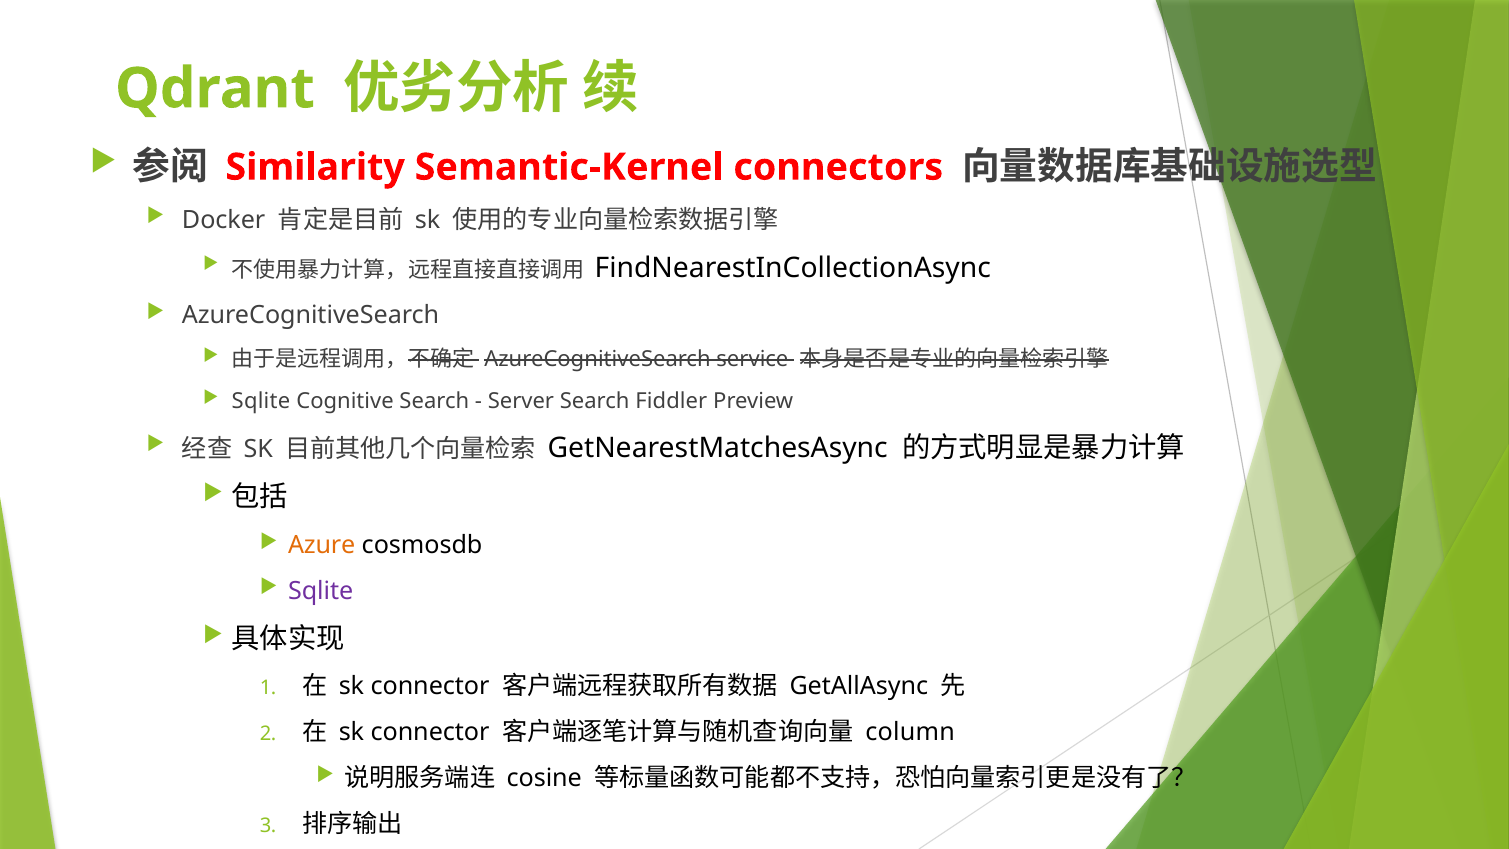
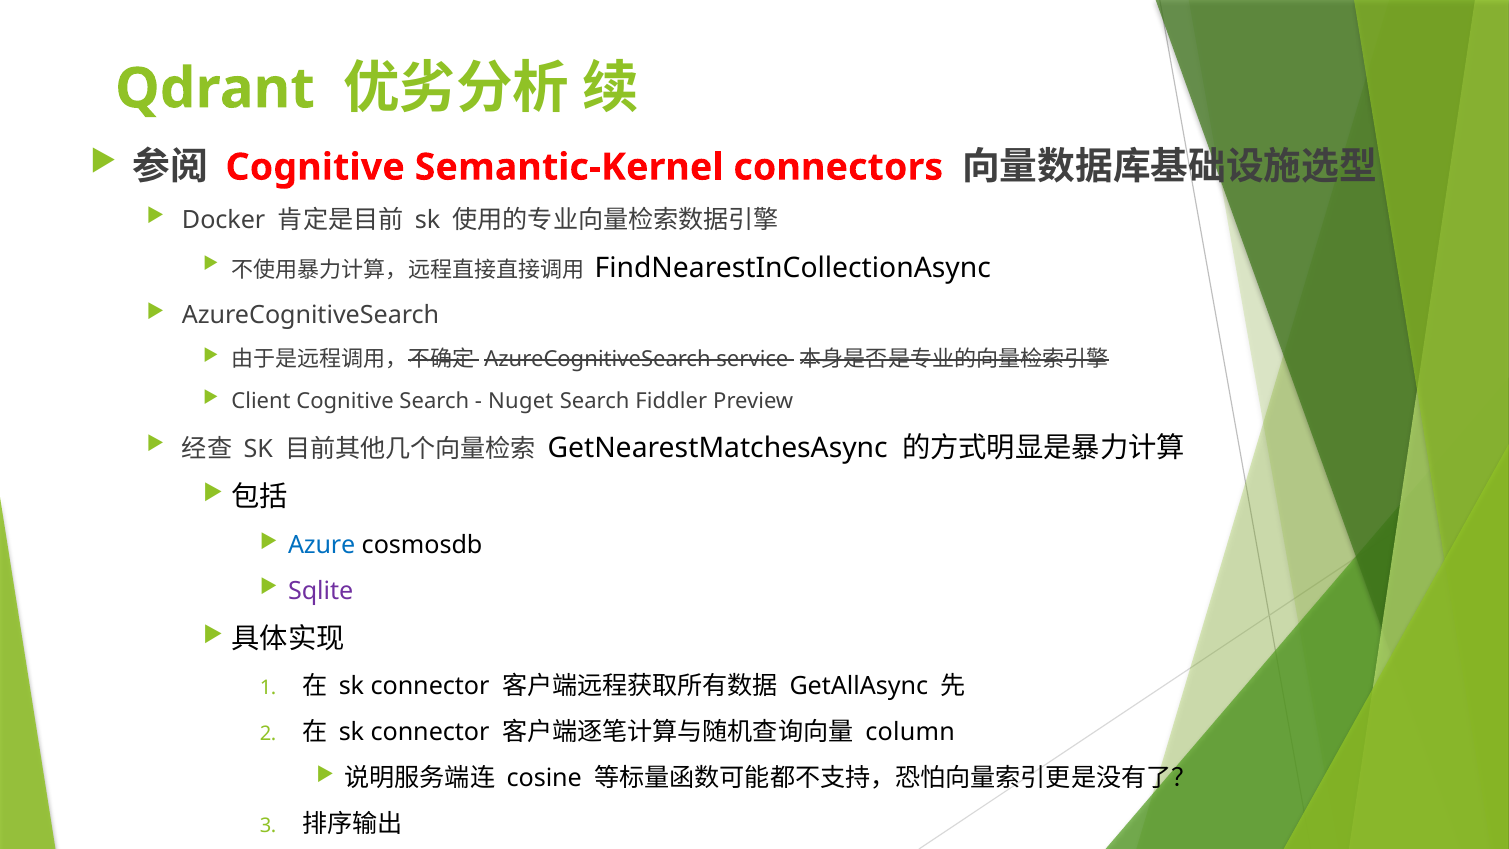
Similarity: Similarity -> Cognitive (315, 167)
Sqlite: Sqlite -> Client (261, 401)
Server: Server -> Nuget (521, 401)
Azure colour: orange -> blue (322, 545)
